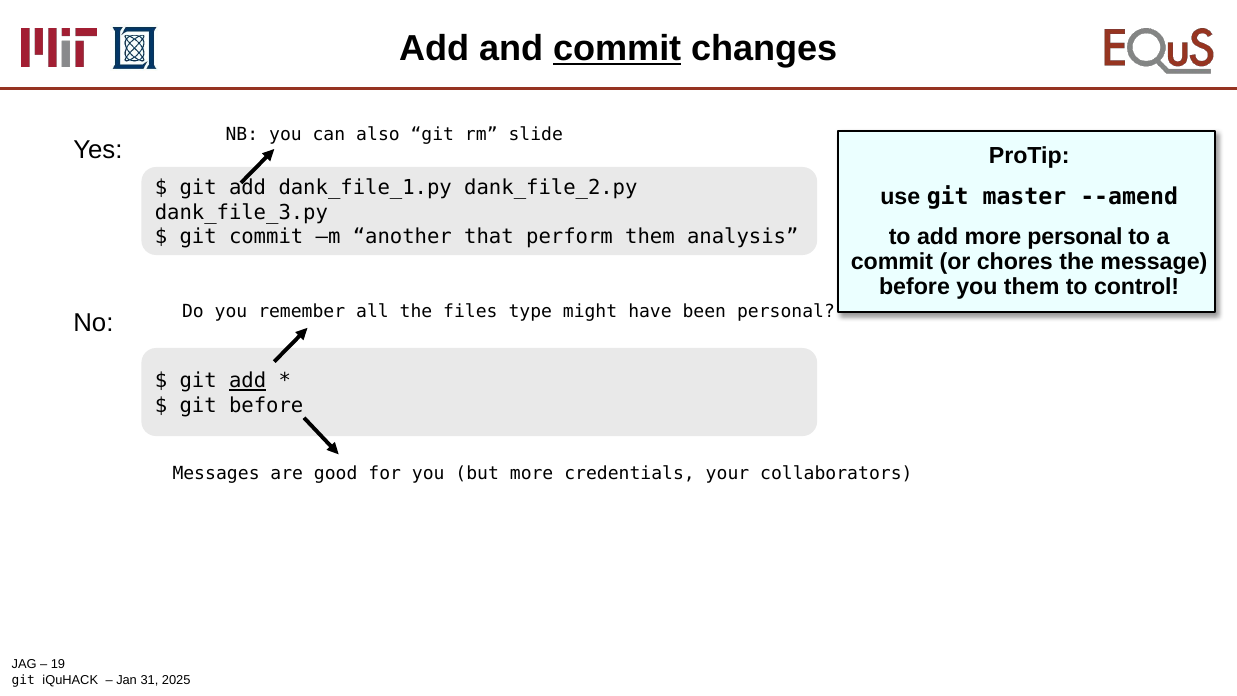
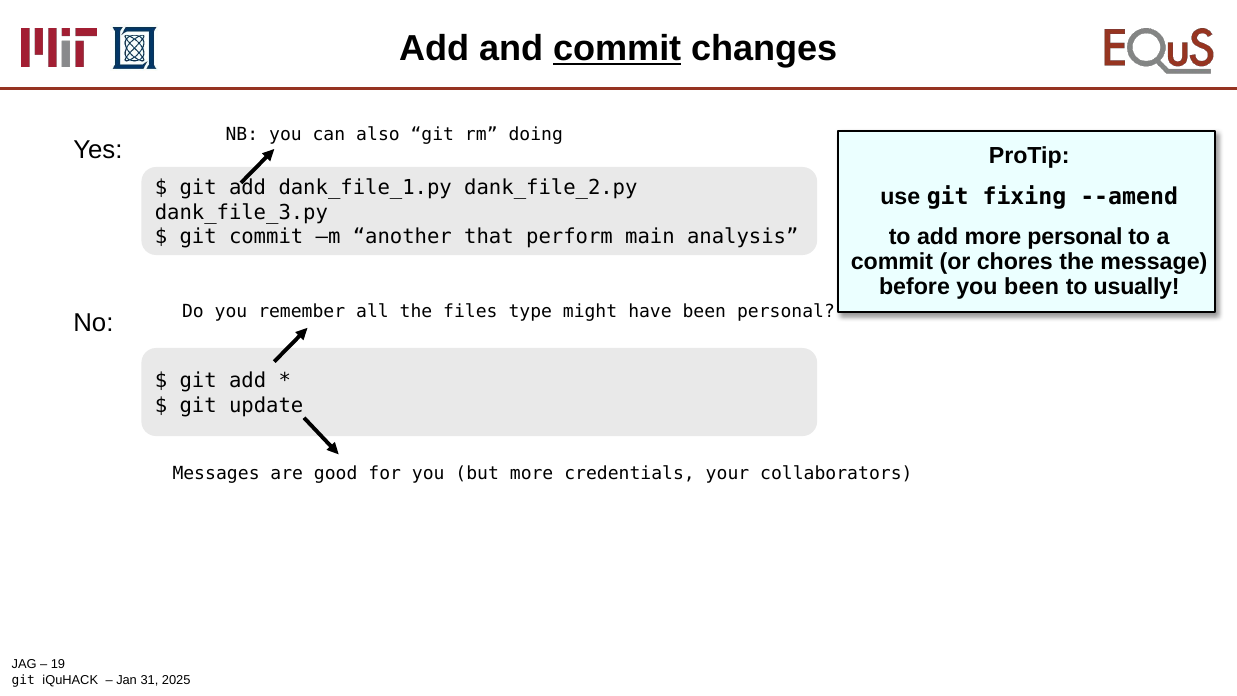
slide: slide -> doing (536, 135)
master: master -> fixing (1024, 197)
perform them: them -> main (650, 237)
you them: them -> been (1032, 287)
control: control -> usually (1137, 287)
add underline: present -> none (248, 381)
git before: before -> update (266, 406)
